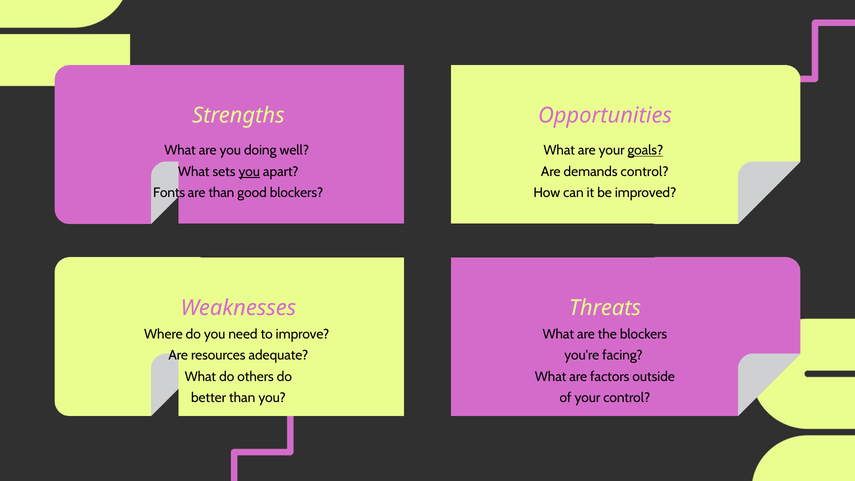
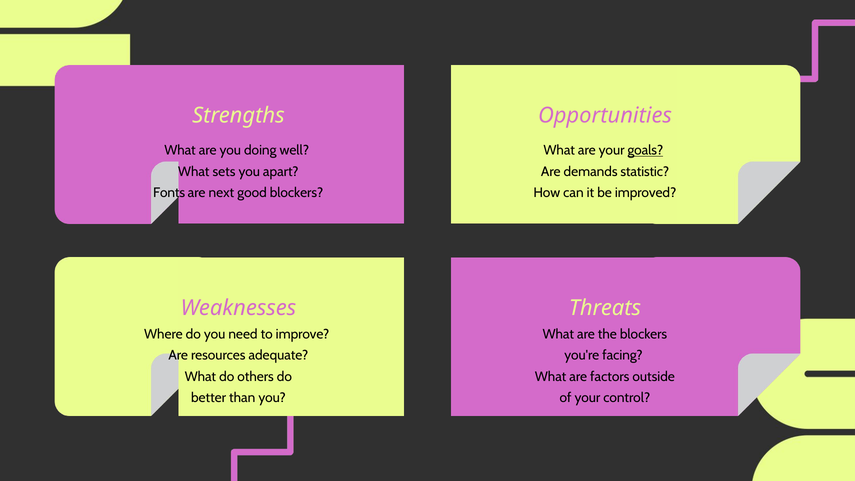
you underline: present -> none (249, 172)
demands control: control -> statistic (645, 172)
are than: than -> next (221, 193)
